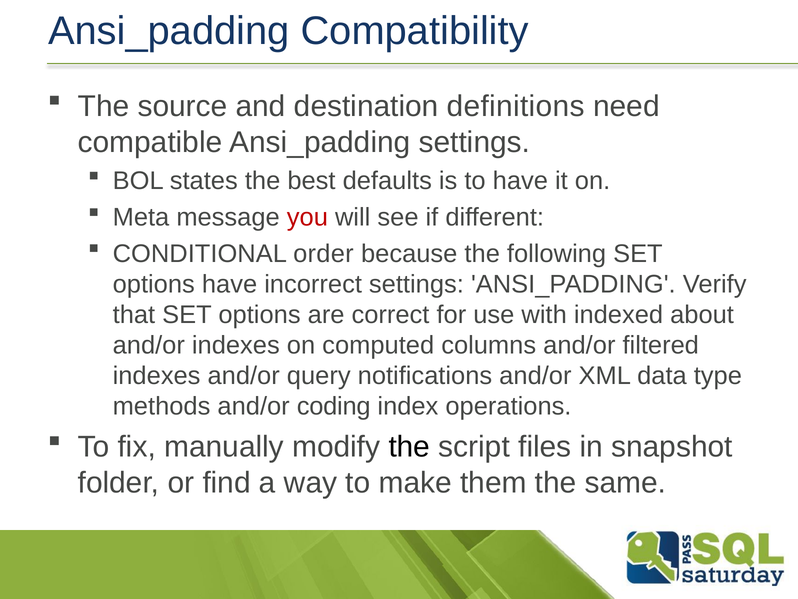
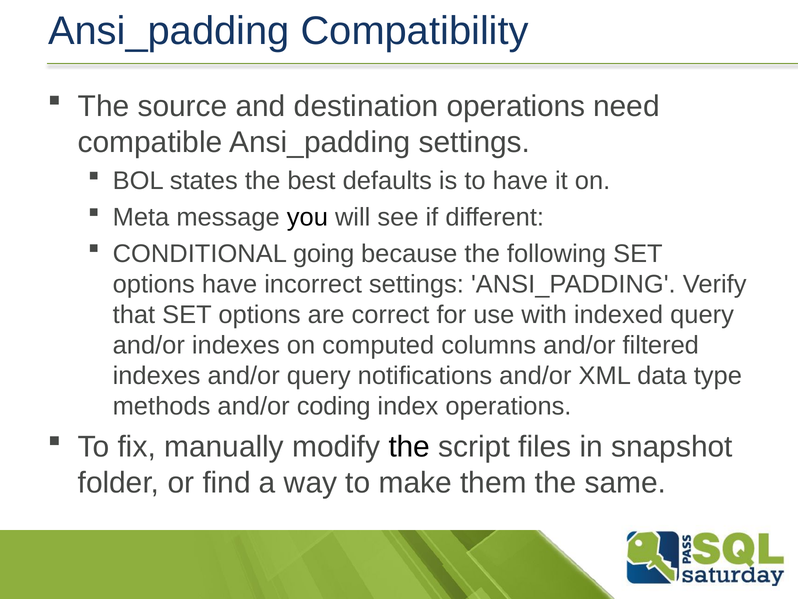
destination definitions: definitions -> operations (516, 106)
you colour: red -> black (307, 217)
order: order -> going (324, 253)
indexed about: about -> query (702, 315)
